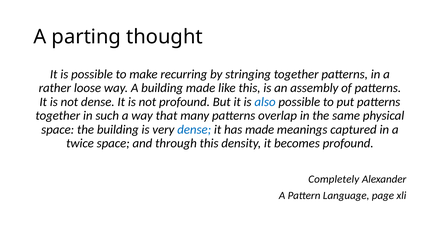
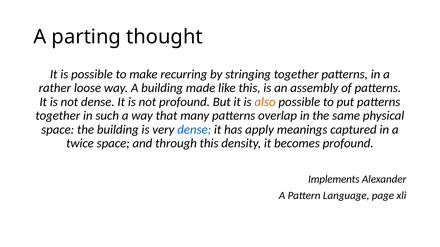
also colour: blue -> orange (265, 102)
has made: made -> apply (260, 130)
Completely: Completely -> Implements (334, 180)
